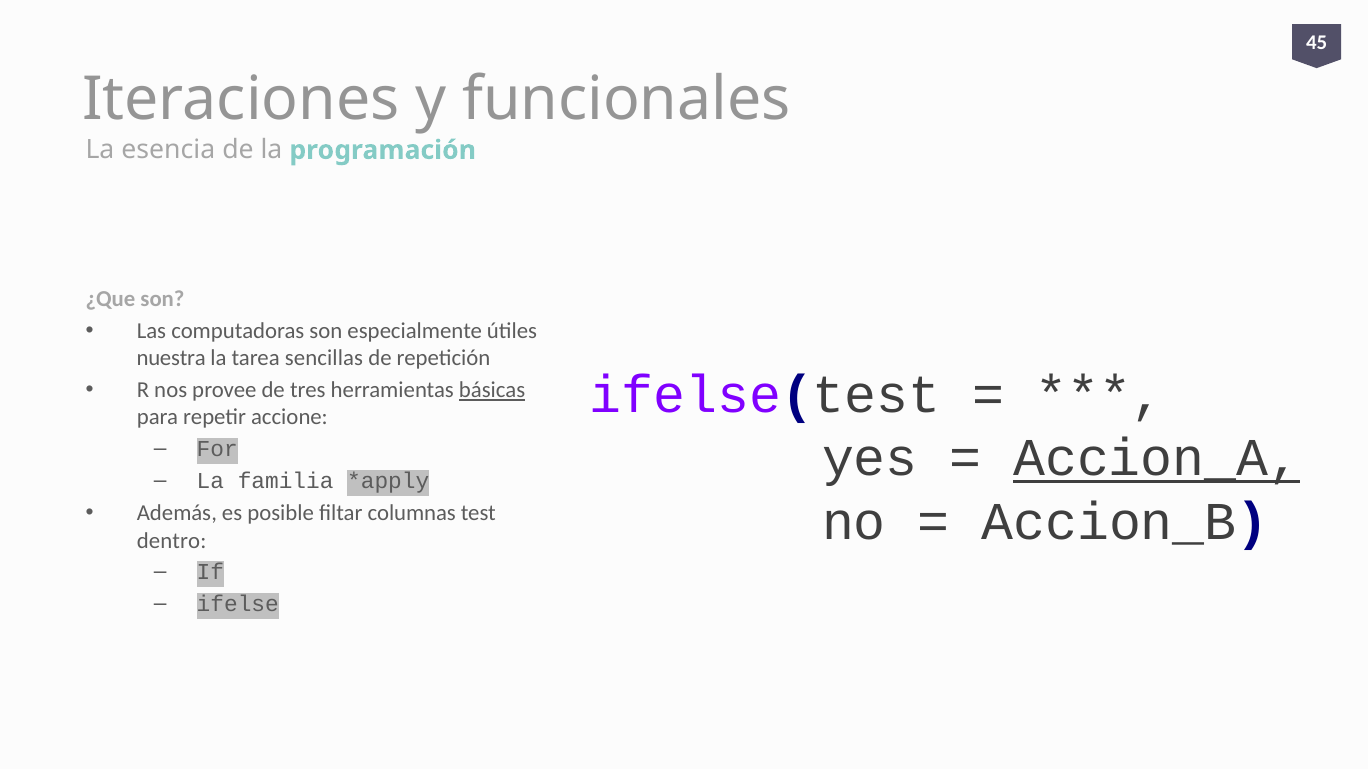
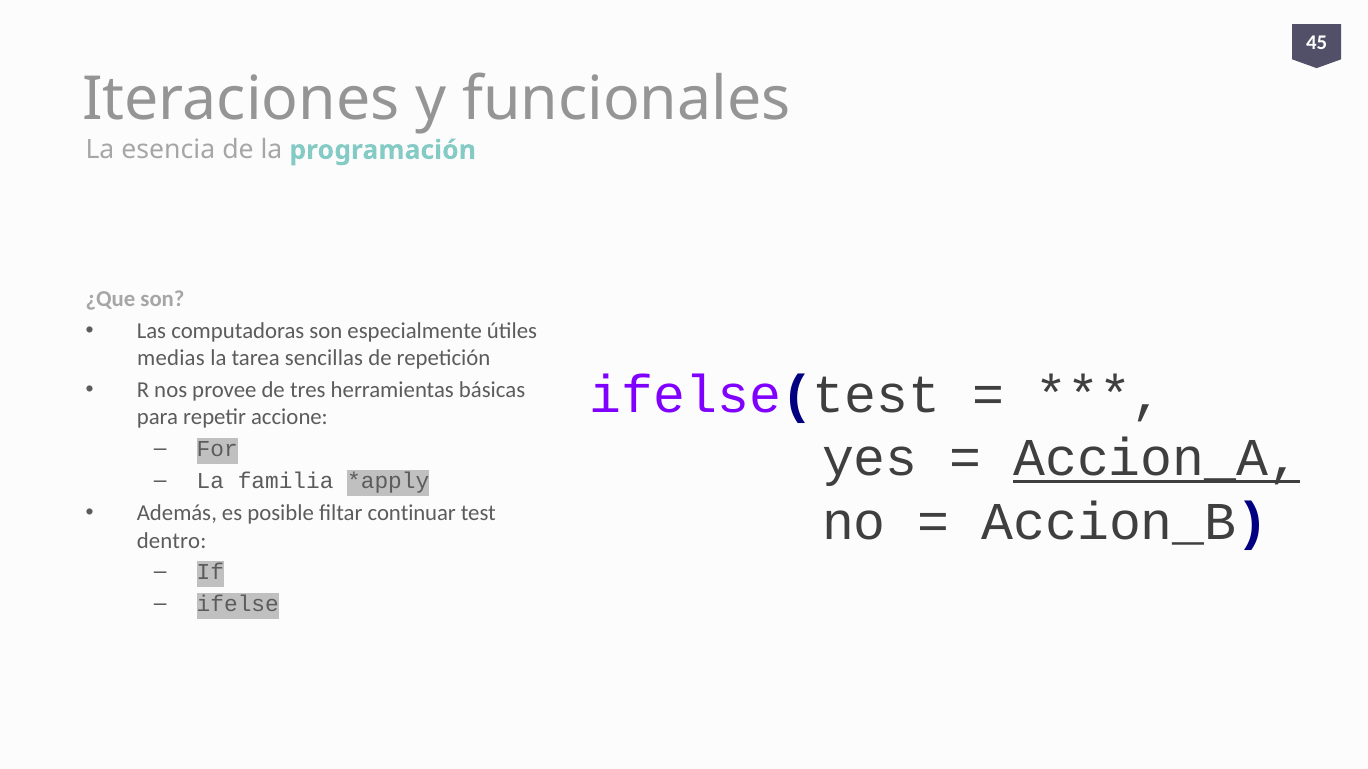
nuestra: nuestra -> medias (171, 358)
básicas underline: present -> none (492, 390)
columnas: columnas -> continuar (412, 514)
